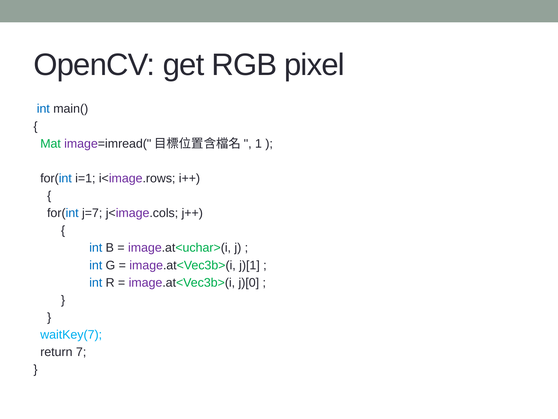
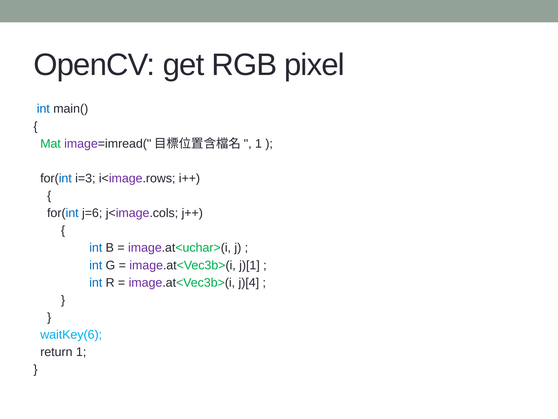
i=1: i=1 -> i=3 (85, 178)
j=7: j=7 -> j=6 (92, 213)
j)[0: j)[0 -> j)[4 (249, 282)
waitKey(7: waitKey(7 -> waitKey(6 (71, 334)
return 7: 7 -> 1 (81, 352)
